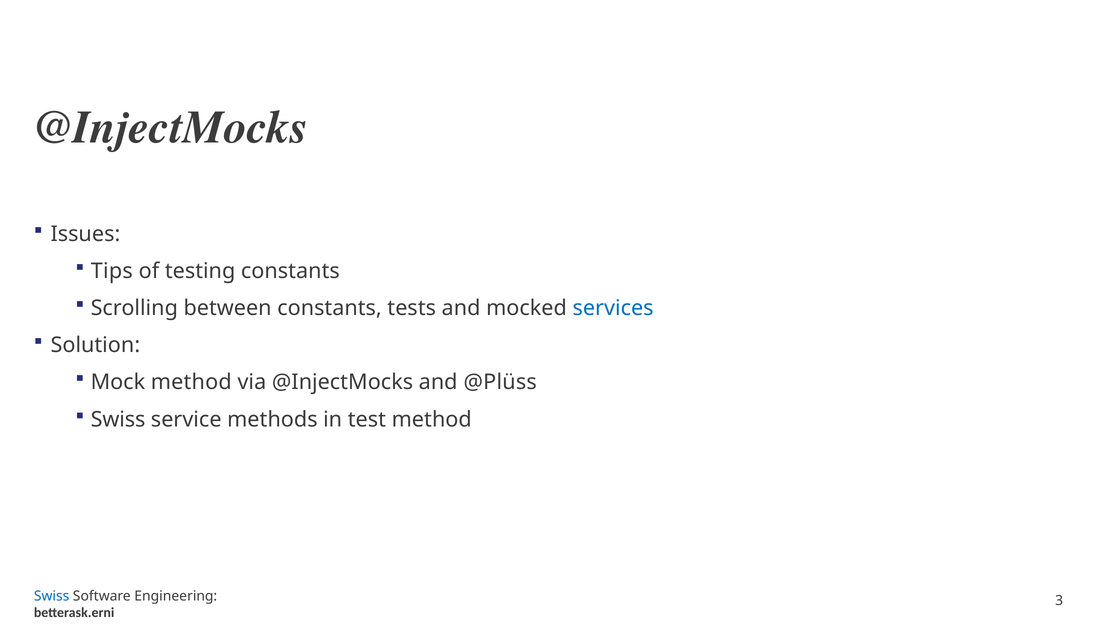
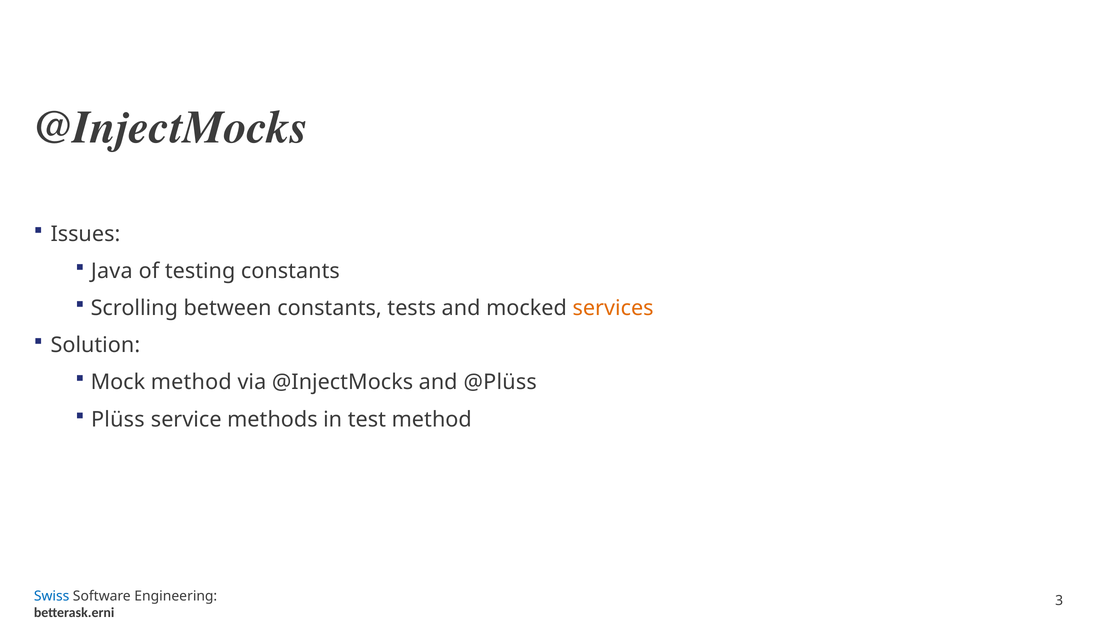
Tips: Tips -> Java (112, 271)
services colour: blue -> orange (613, 308)
Swiss: Swiss -> Plüss (118, 419)
